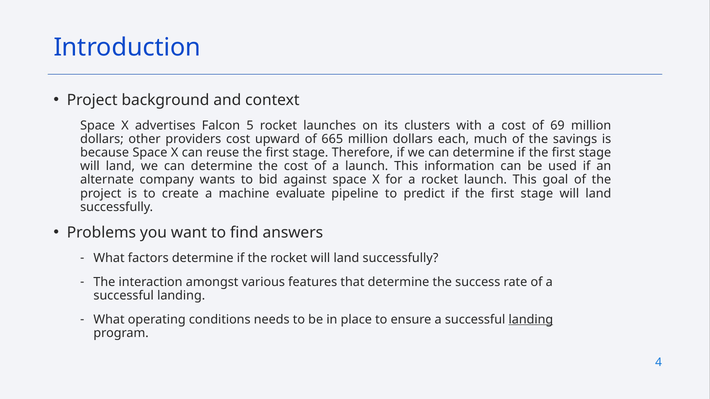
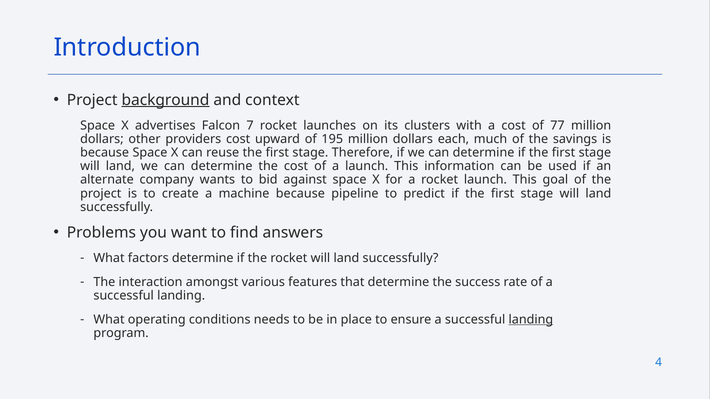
background underline: none -> present (165, 100)
5: 5 -> 7 (250, 126)
69: 69 -> 77 (557, 126)
665: 665 -> 195 (332, 139)
machine evaluate: evaluate -> because (300, 194)
